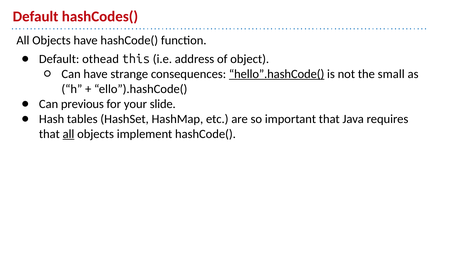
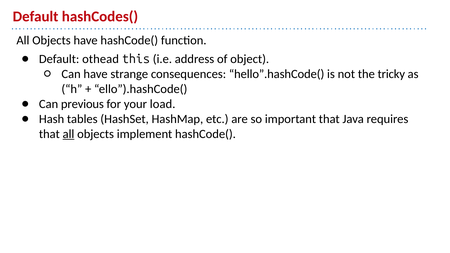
hello”.hashCode( underline: present -> none (277, 74)
small: small -> tricky (391, 74)
slide: slide -> load (163, 104)
